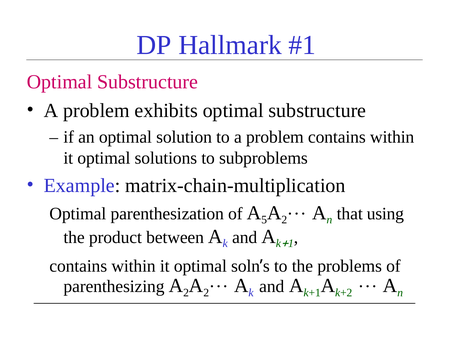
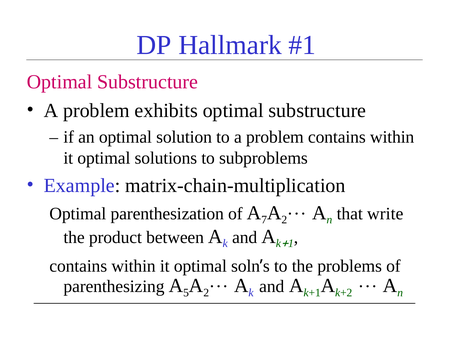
5: 5 -> 7 (264, 220)
using: using -> write (385, 213)
parenthesizing A 2: 2 -> 5 (186, 292)
